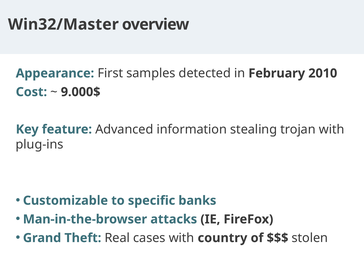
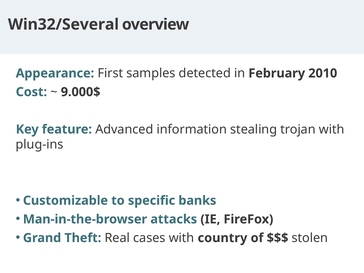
Win32/Master: Win32/Master -> Win32/Several (63, 24)
